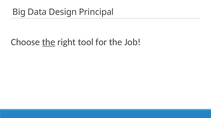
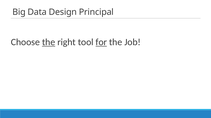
for underline: none -> present (101, 42)
